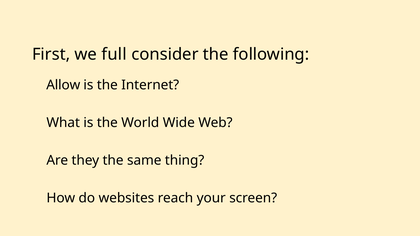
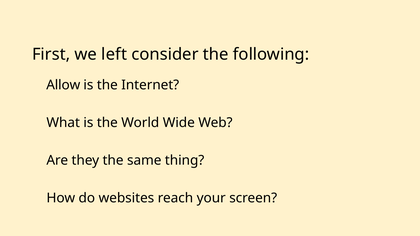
full: full -> left (114, 55)
